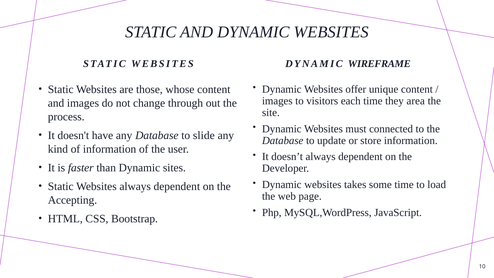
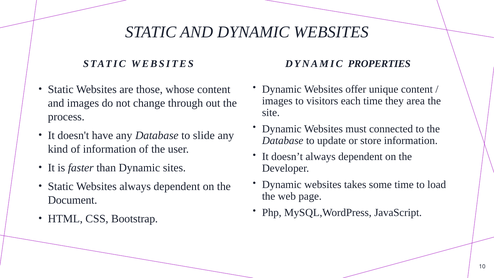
WIREFRAME: WIREFRAME -> PROPERTIES (379, 64)
Accepting: Accepting -> Document (73, 200)
